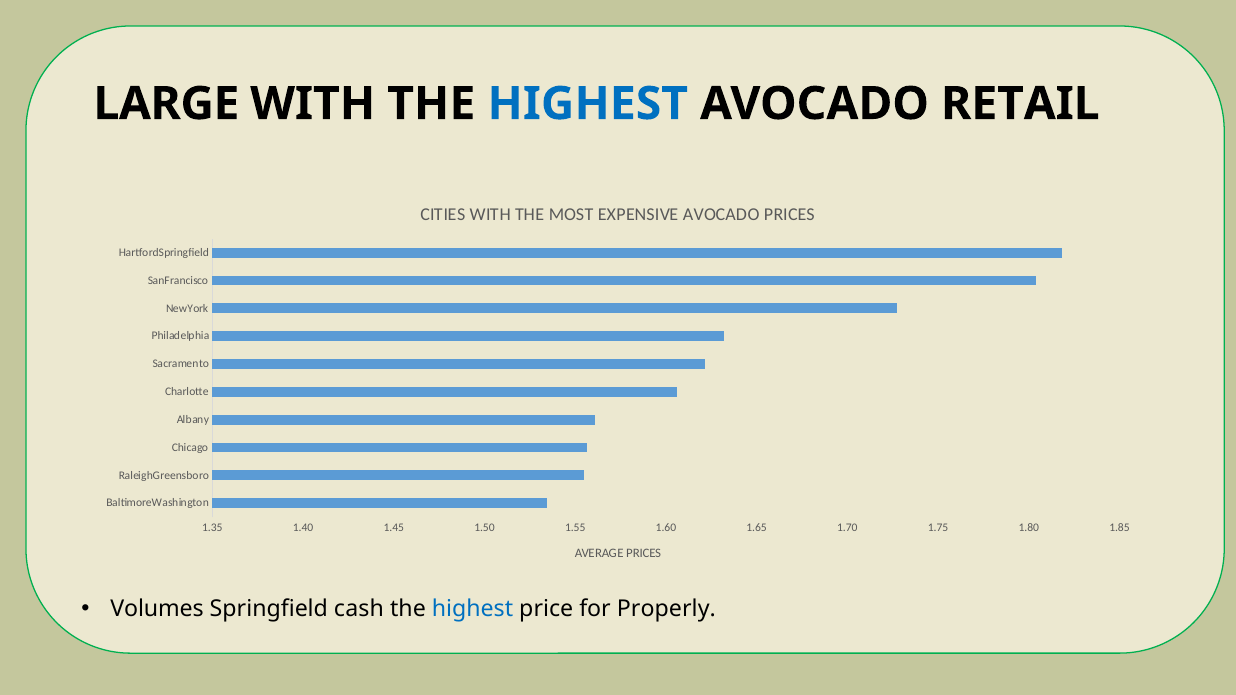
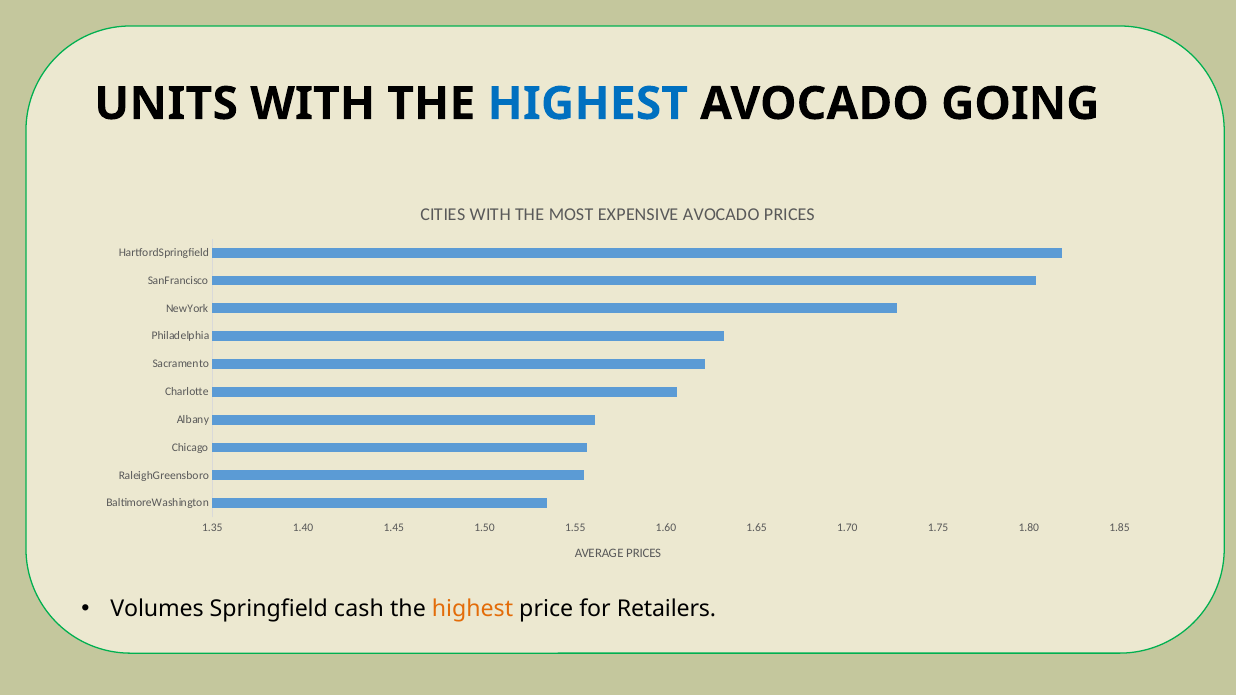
LARGE: LARGE -> UNITS (166, 104)
RETAIL: RETAIL -> GOING (1020, 104)
highest colour: blue -> orange (473, 609)
Properly: Properly -> Retailers (666, 609)
